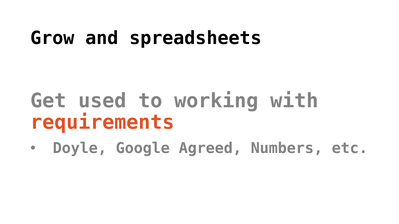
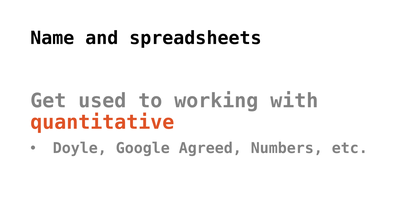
Grow: Grow -> Name (52, 38)
requirements: requirements -> quantitative (102, 122)
